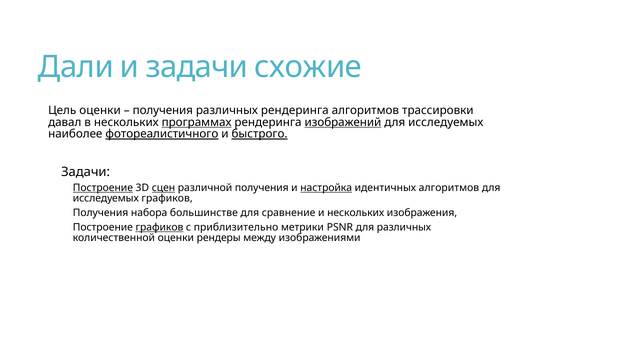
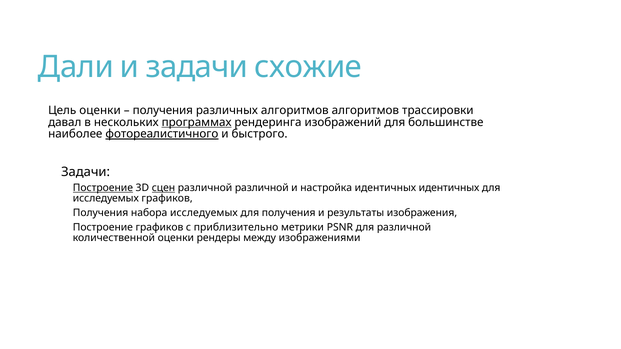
различных рендеринга: рендеринга -> алгоритмов (295, 110)
изображений underline: present -> none (343, 122)
исследуемых: исследуемых -> большинстве (446, 122)
быстрого underline: present -> none (260, 134)
различной получения: получения -> различной (262, 188)
настройка underline: present -> none (326, 188)
идентичных алгоритмов: алгоритмов -> идентичных (449, 188)
набора большинстве: большинстве -> исследуемых (204, 213)
для сравнение: сравнение -> получения (289, 213)
и нескольких: нескольких -> результаты (356, 213)
графиков underline: present -> none (159, 227)
для различных: различных -> различной (404, 227)
